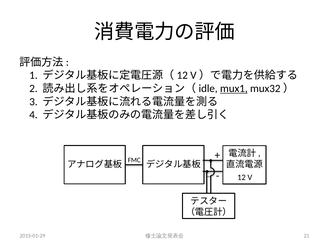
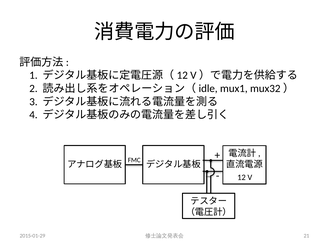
mux1 underline: present -> none (234, 88)
